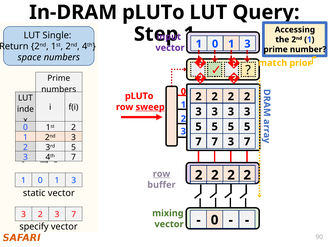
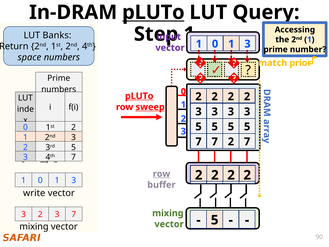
pLUTo underline: none -> present (153, 12)
Single: Single -> Banks (57, 35)
pLUTo underline: none -> present (139, 96)
7 3: 3 -> 2 (231, 142)
static: static -> write (34, 193)
0: 0 -> 5 (215, 220)
specify: specify -> mixing (34, 226)
